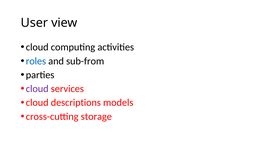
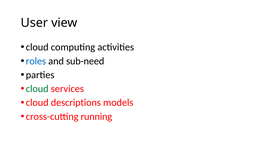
sub-from: sub-from -> sub-need (85, 61)
cloud colour: purple -> green (37, 89)
storage: storage -> running (96, 116)
